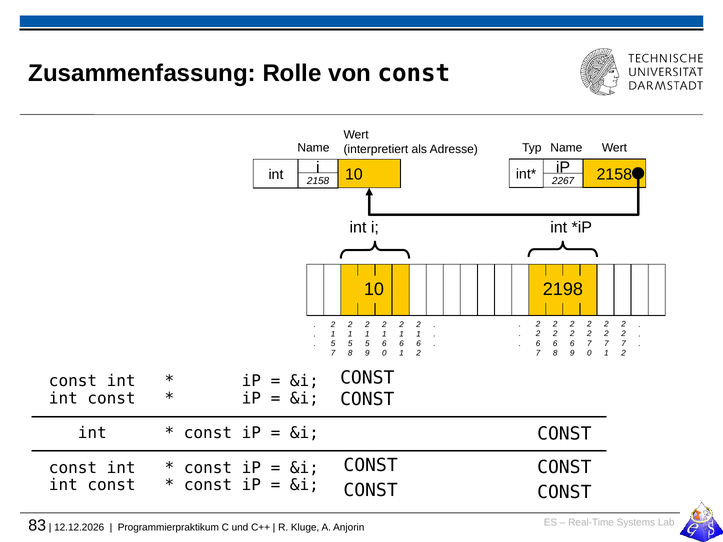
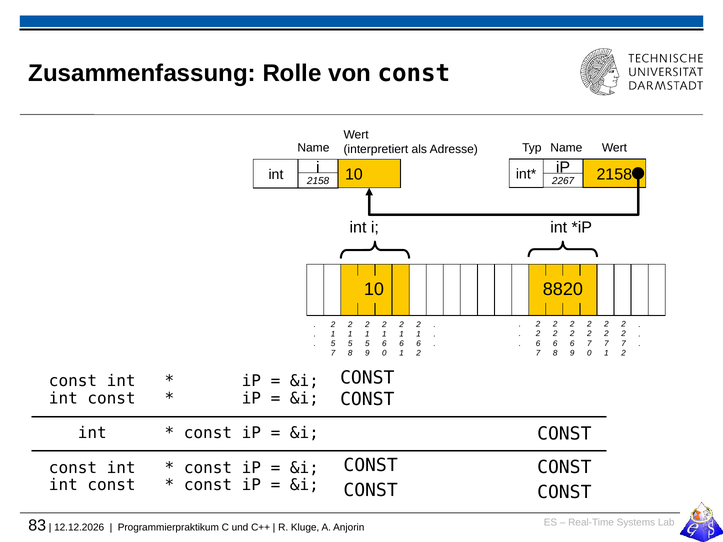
2198: 2198 -> 8820 (563, 290)
